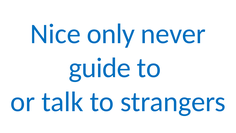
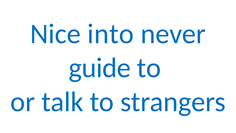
only: only -> into (111, 34)
